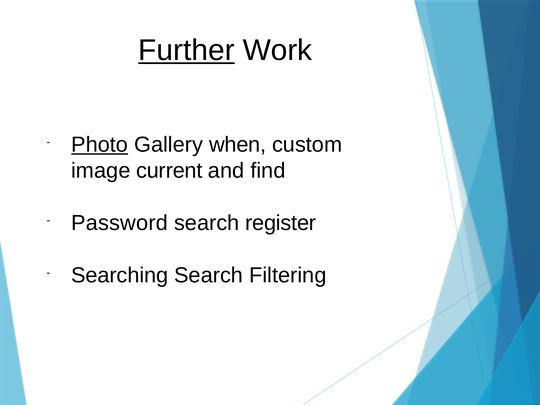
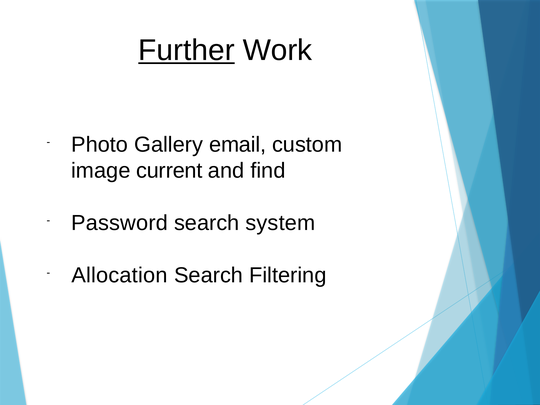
Photo underline: present -> none (100, 145)
when: when -> email (238, 145)
register: register -> system (280, 223)
Searching: Searching -> Allocation (119, 275)
